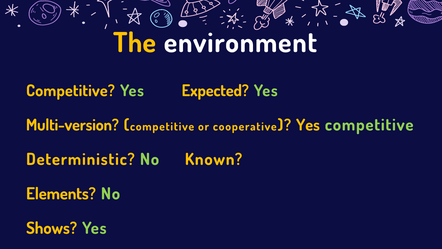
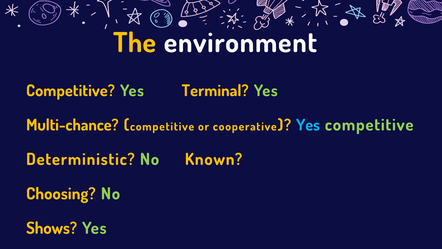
Expected: Expected -> Terminal (215, 91)
Multi-version: Multi-version -> Multi-chance (72, 125)
Yes colour: yellow -> light blue (308, 125)
Elements: Elements -> Choosing (61, 194)
